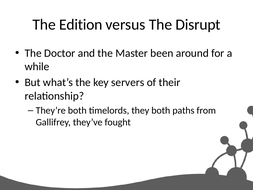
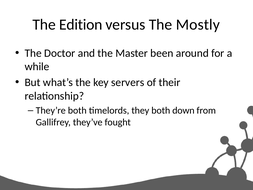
Disrupt: Disrupt -> Mostly (198, 24)
paths: paths -> down (183, 110)
